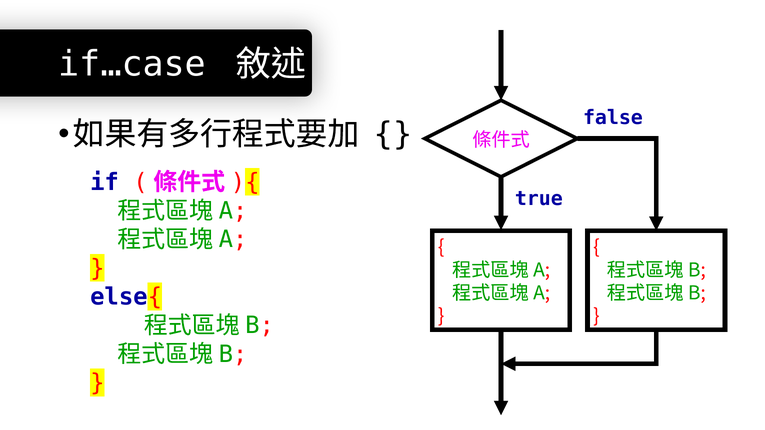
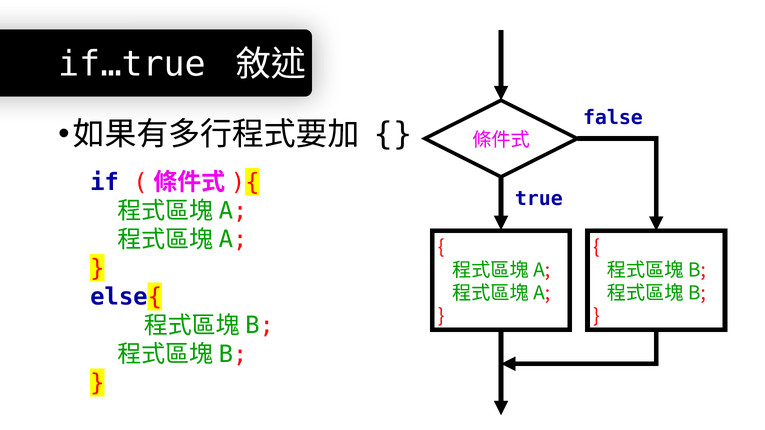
if…case: if…case -> if…true (132, 64)
